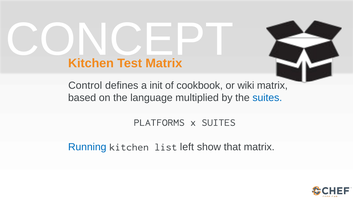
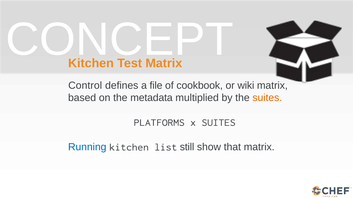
init: init -> file (156, 86)
language: language -> metadata (151, 98)
suites colour: blue -> orange (267, 98)
left: left -> still (187, 147)
